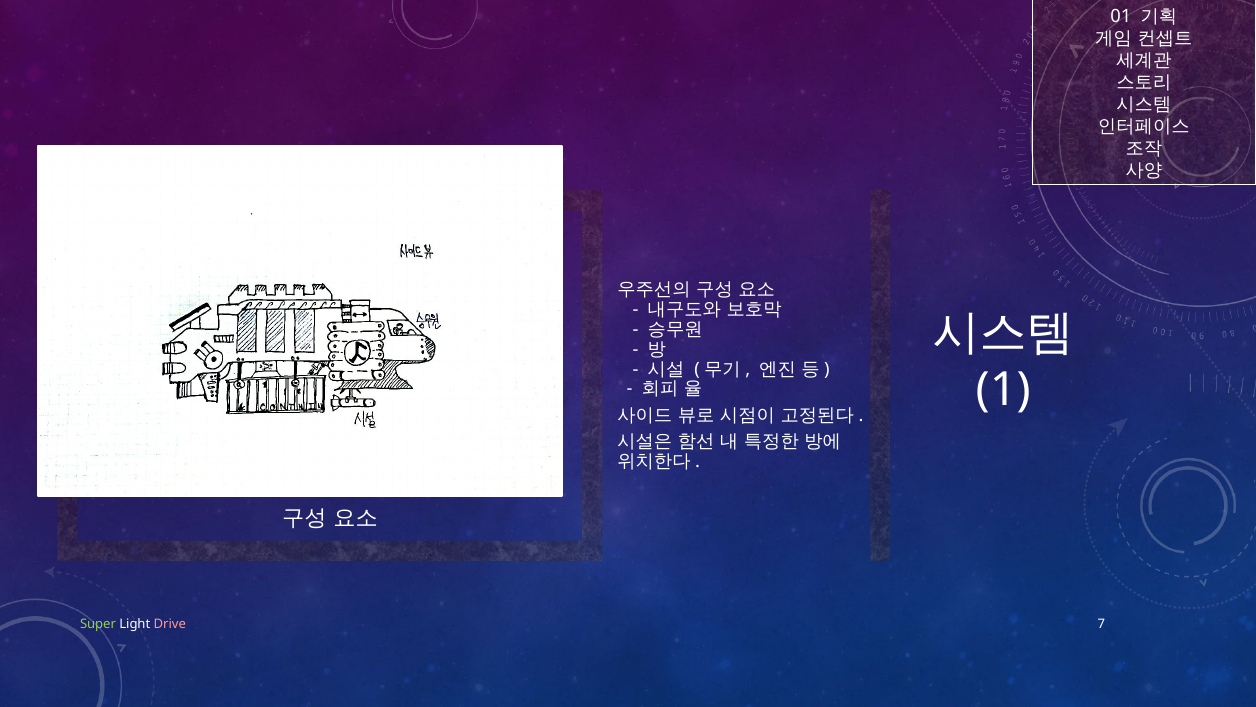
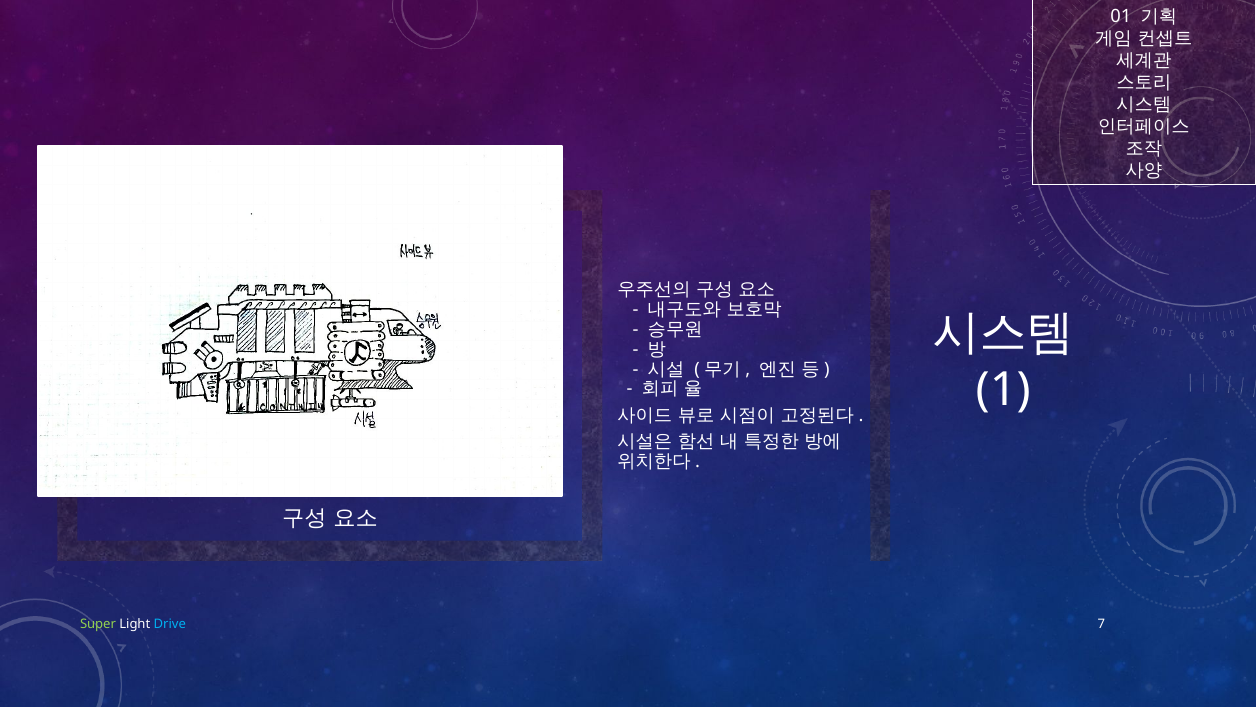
Drive colour: pink -> light blue (170, 624)
